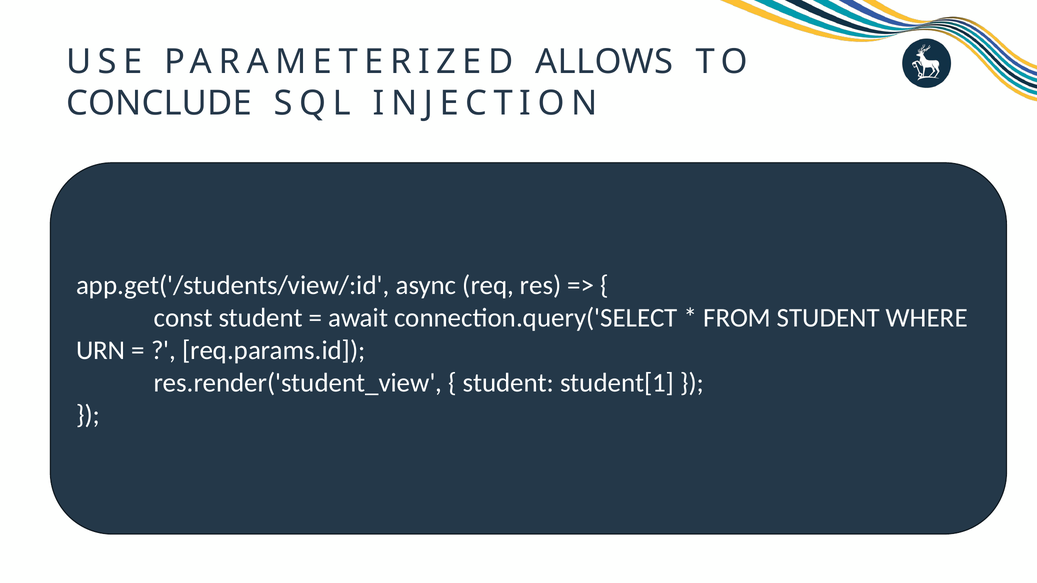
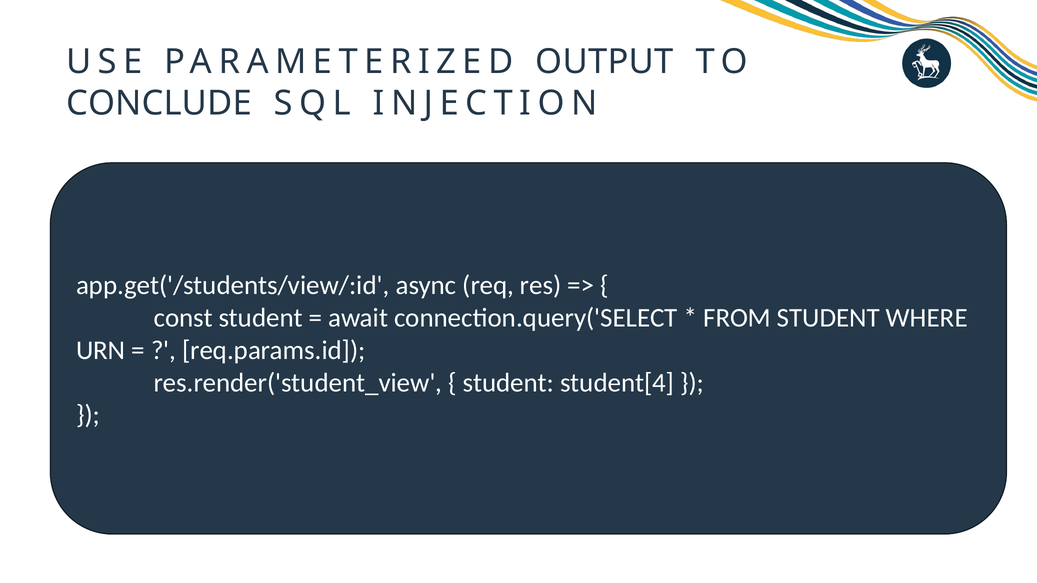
ALLOWS: ALLOWS -> OUTPUT (604, 62)
student[1: student[1 -> student[4 (617, 383)
